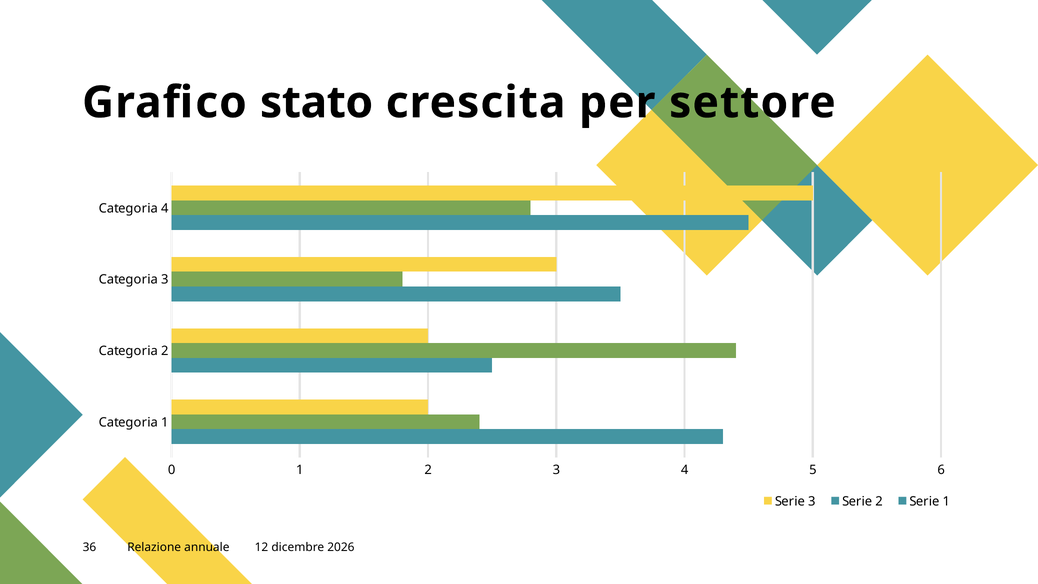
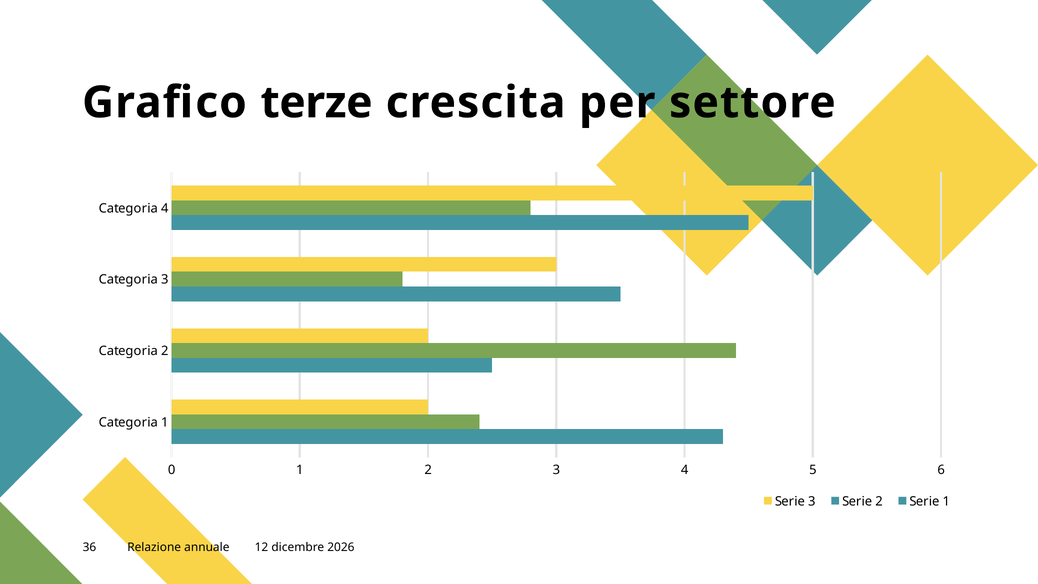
stato: stato -> terze (317, 103)
